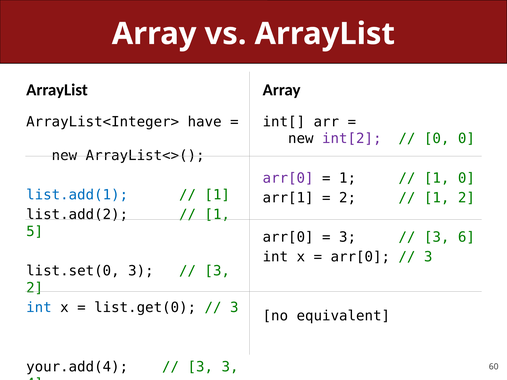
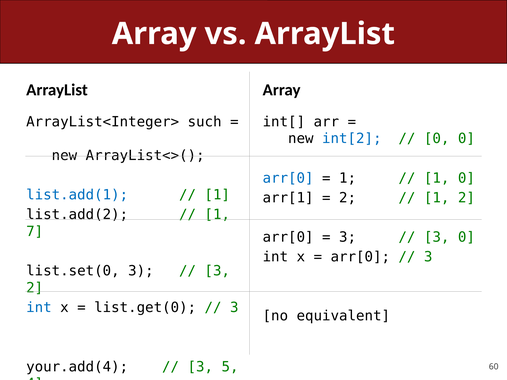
have: have -> such (205, 122)
int[2 colour: purple -> blue (352, 139)
arr[0 colour: purple -> blue (288, 178)
5: 5 -> 7 (35, 232)
3 6: 6 -> 0 (466, 237)
3 3: 3 -> 5 (230, 367)
